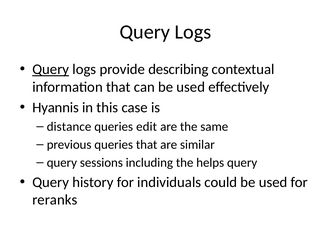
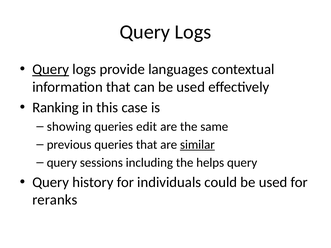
describing: describing -> languages (178, 69)
Hyannis: Hyannis -> Ranking (56, 108)
distance: distance -> showing (69, 127)
similar underline: none -> present (197, 145)
